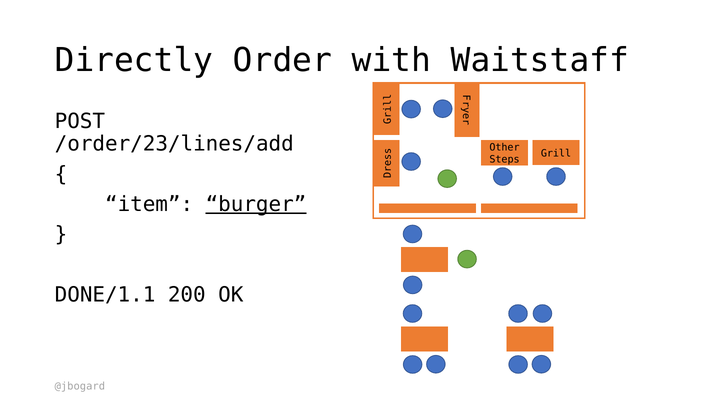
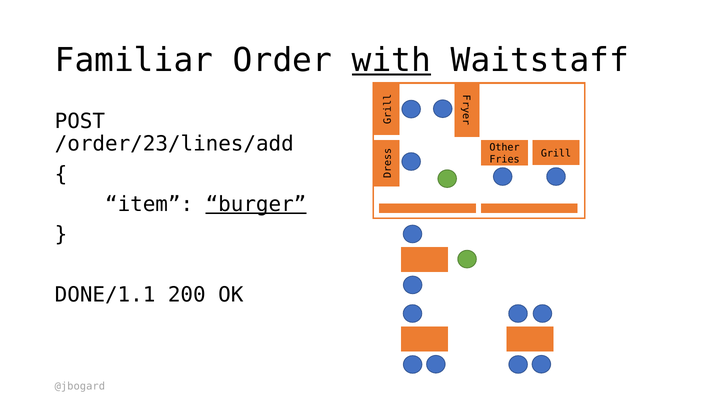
Directly: Directly -> Familiar (134, 60)
with underline: none -> present (391, 60)
Steps: Steps -> Fries (505, 160)
